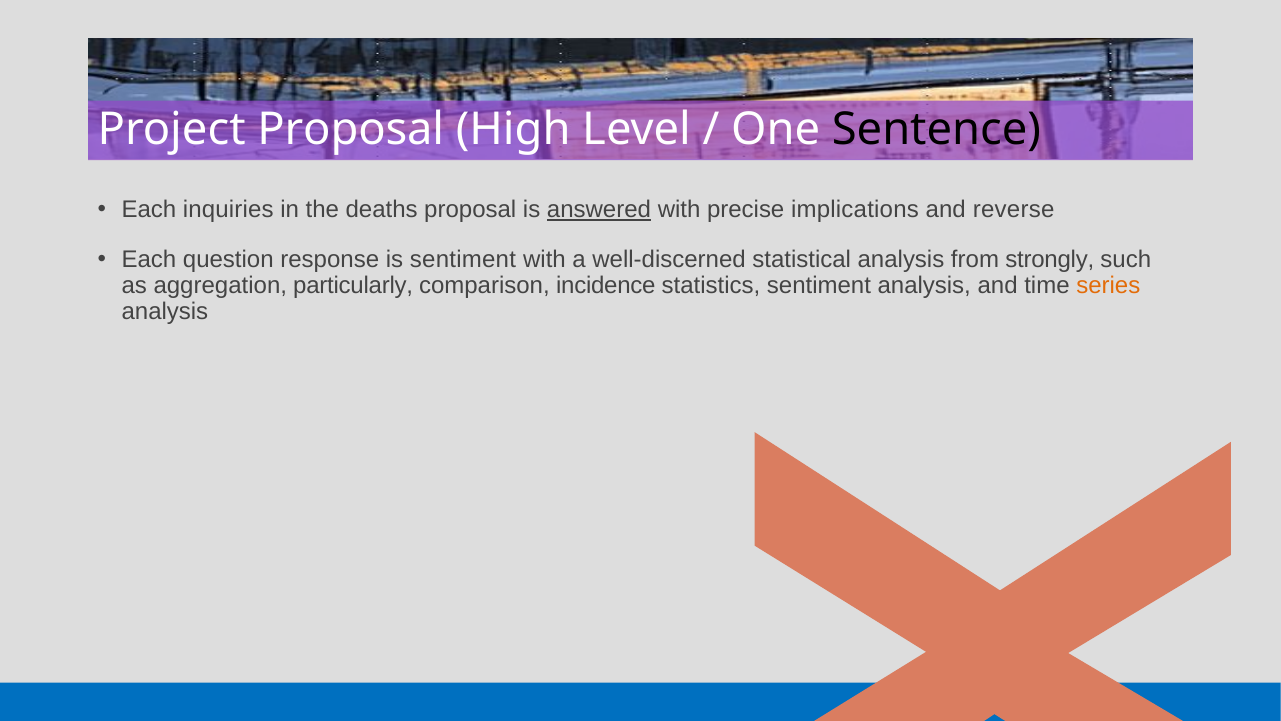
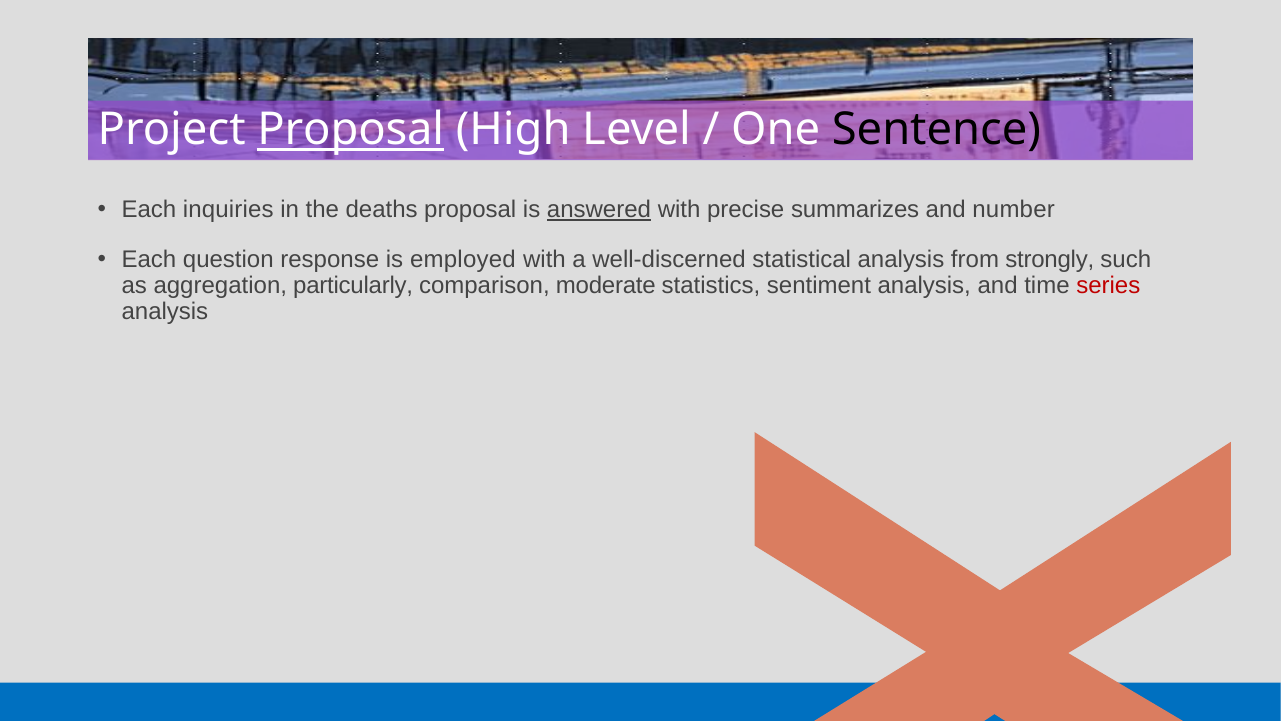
Proposal underline: none -> present (351, 130)
implications: implications -> summarizes (855, 209)
reverse: reverse -> number (1014, 209)
is sentiment: sentiment -> employed (463, 259)
incidence: incidence -> moderate (606, 285)
series colour: orange -> red (1108, 285)
